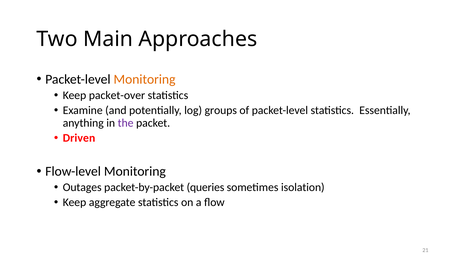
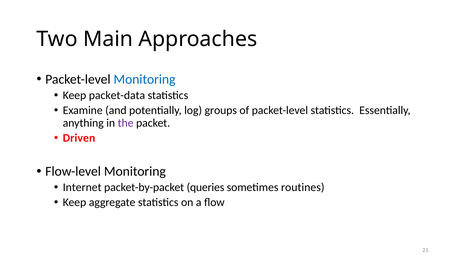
Monitoring colour: orange -> blue (145, 79)
packet-over: packet-over -> packet-data (117, 95)
Outages: Outages -> Internet (82, 187)
isolation: isolation -> routines (303, 187)
